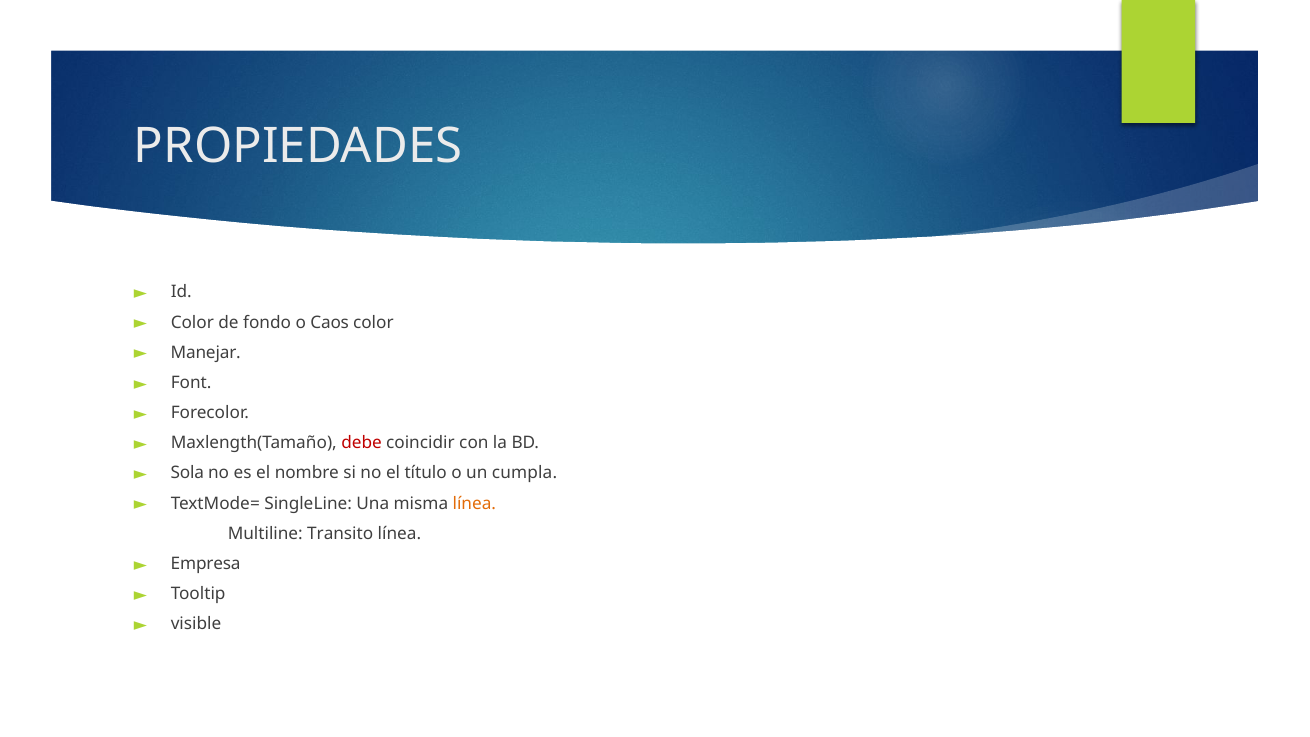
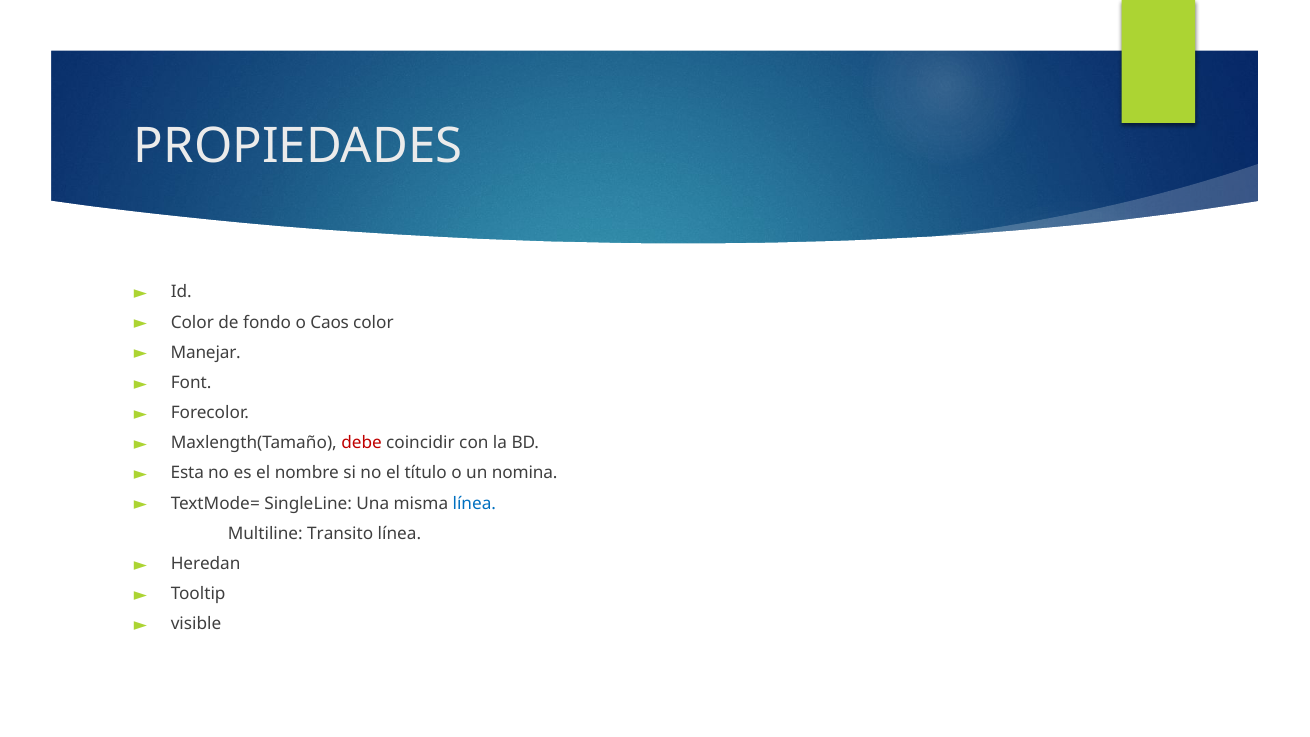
Sola: Sola -> Esta (187, 473)
cumpla: cumpla -> nomina (525, 473)
línea colour: orange -> blue (474, 503)
Empresa: Empresa -> Heredan (206, 564)
